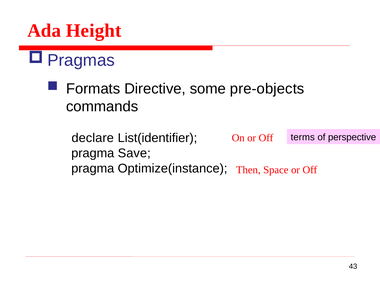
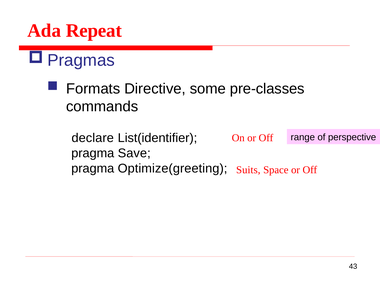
Height: Height -> Repeat (94, 30)
pre-objects: pre-objects -> pre-classes (267, 89)
terms: terms -> range (303, 137)
Optimize(instance: Optimize(instance -> Optimize(greeting (173, 168)
Then: Then -> Suits (248, 170)
